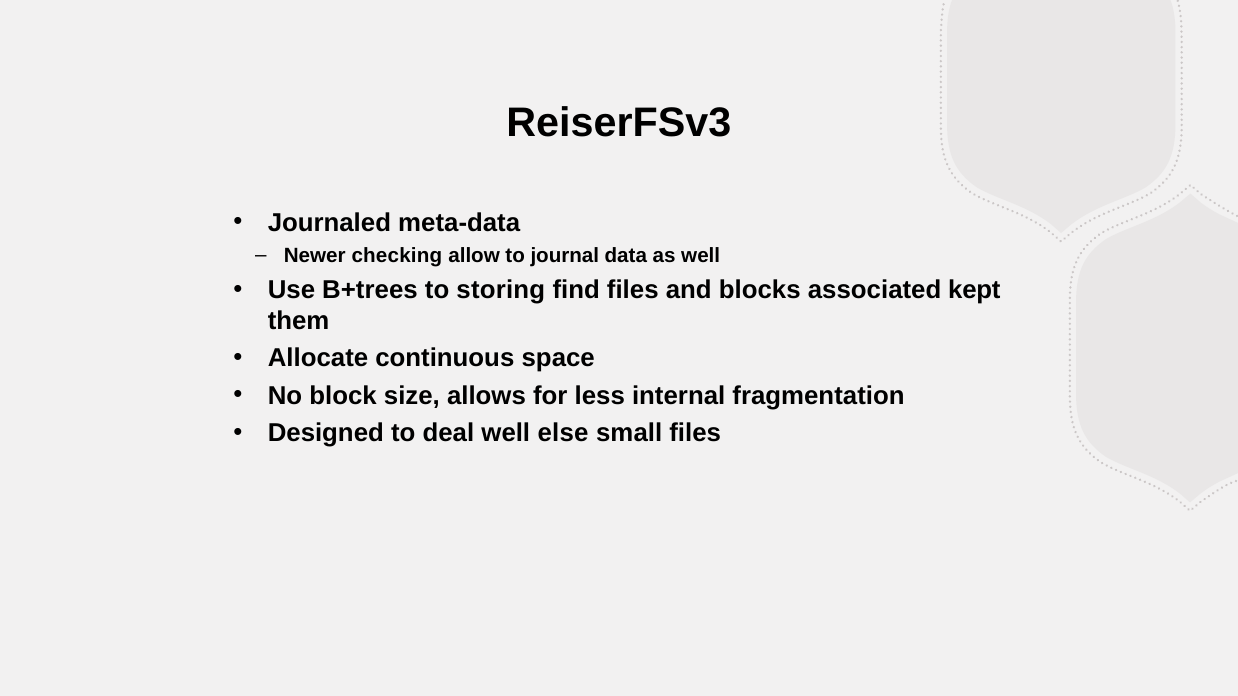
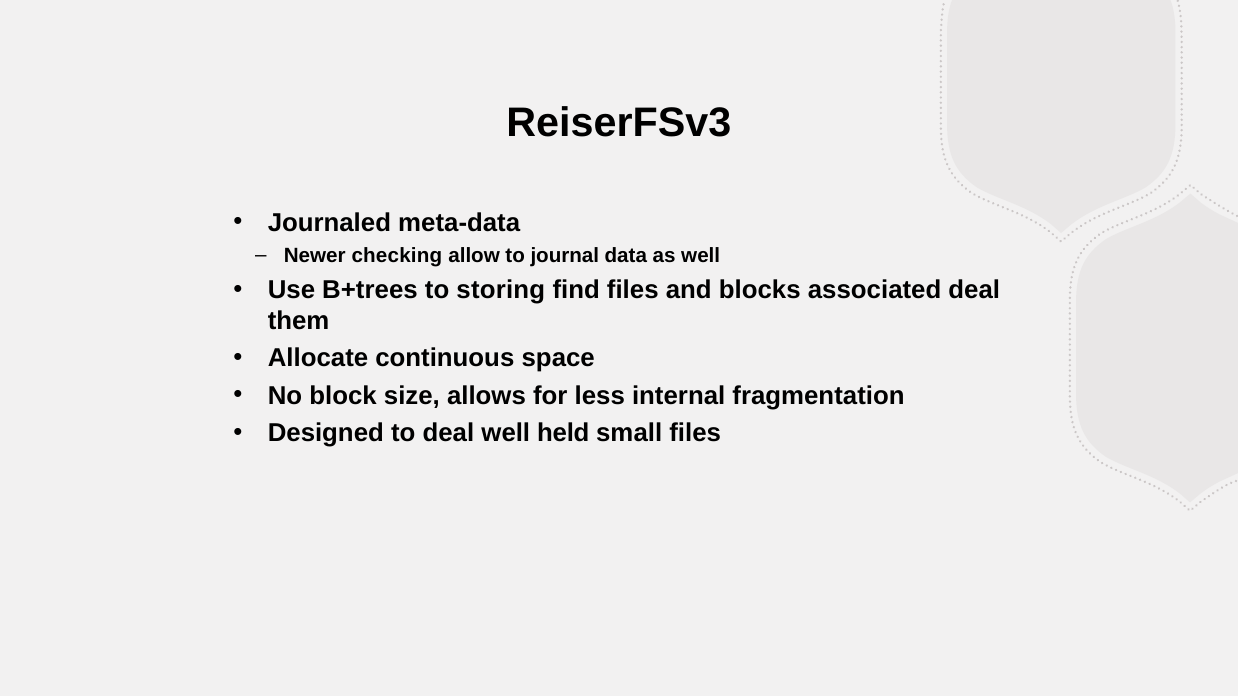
associated kept: kept -> deal (974, 290)
else: else -> held (563, 433)
